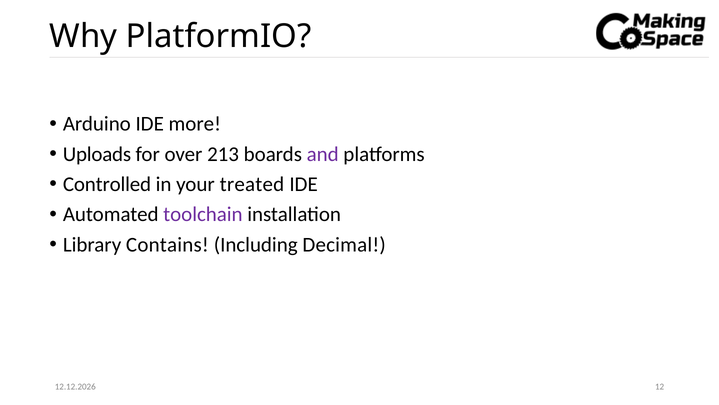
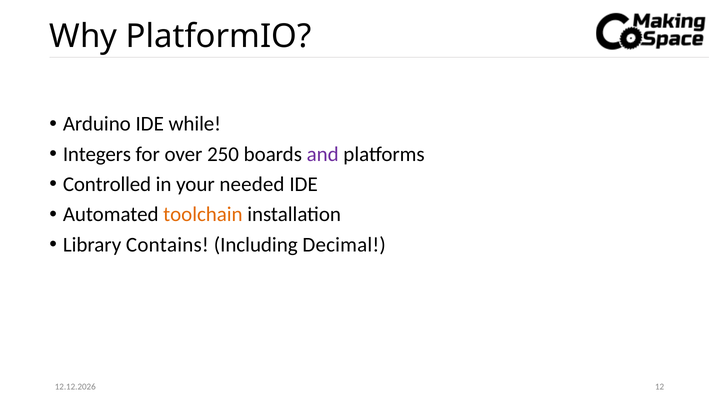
more: more -> while (195, 124)
Uploads: Uploads -> Integers (97, 154)
213: 213 -> 250 (223, 154)
treated: treated -> needed (252, 184)
toolchain colour: purple -> orange (203, 214)
